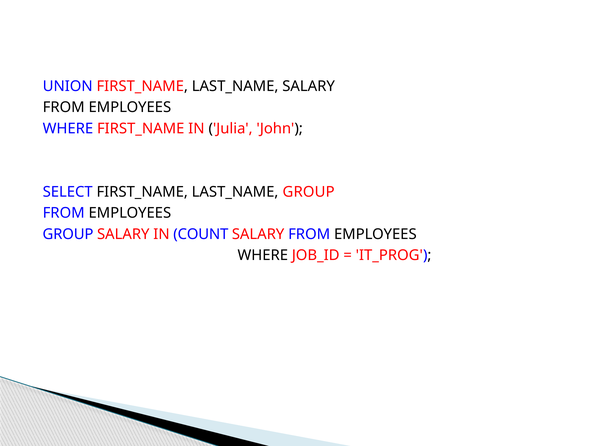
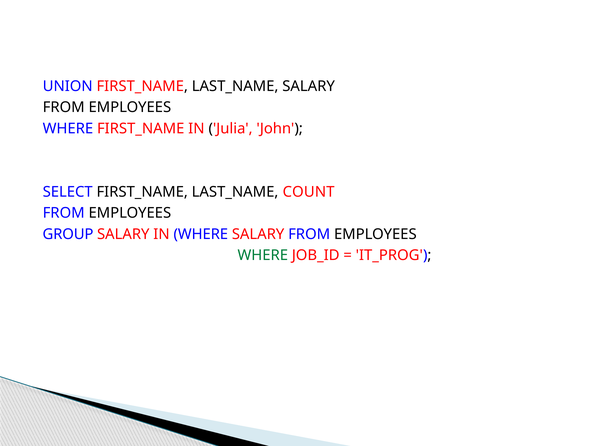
LAST_NAME GROUP: GROUP -> COUNT (309, 192)
IN COUNT: COUNT -> WHERE (201, 234)
WHERE colour: black -> green (263, 255)
